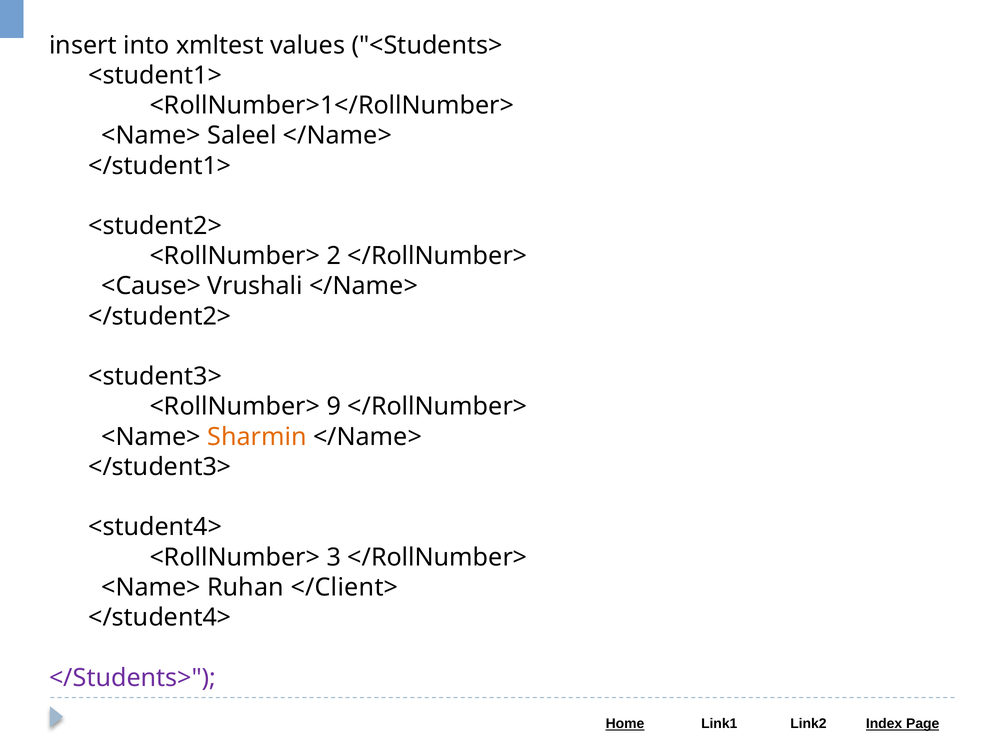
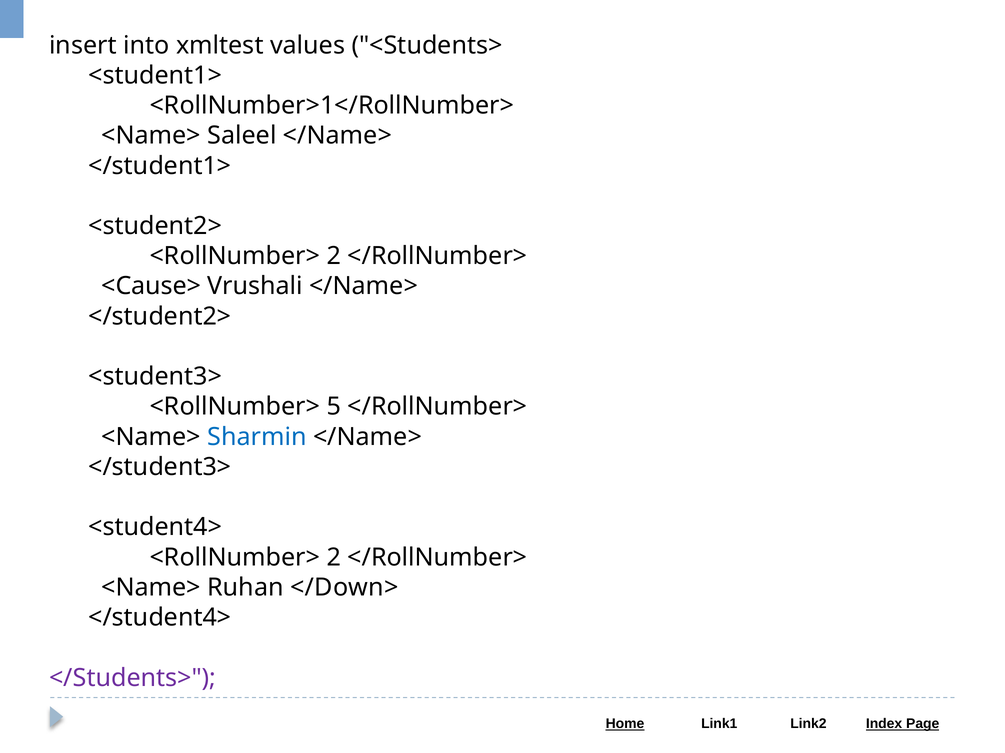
9: 9 -> 5 (334, 407)
Sharmin colour: orange -> blue (257, 437)
3: 3 -> 2 (334, 558)
</Client>: </Client> -> </Down> (344, 588)
